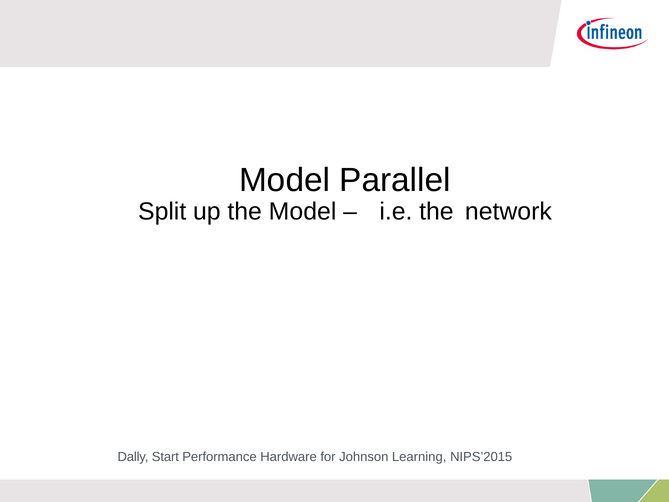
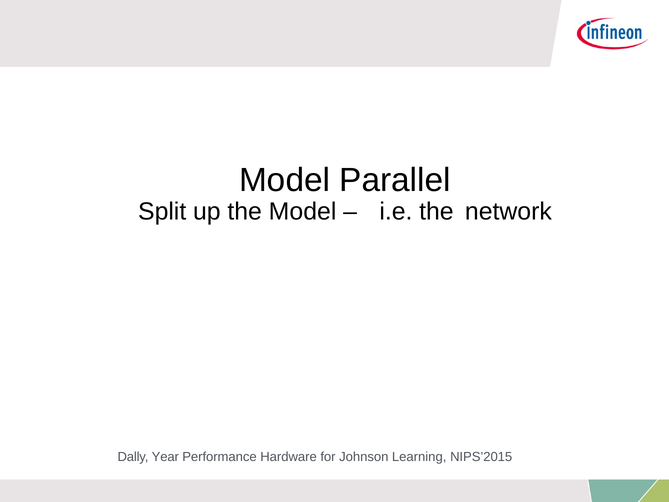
Start: Start -> Year (165, 457)
